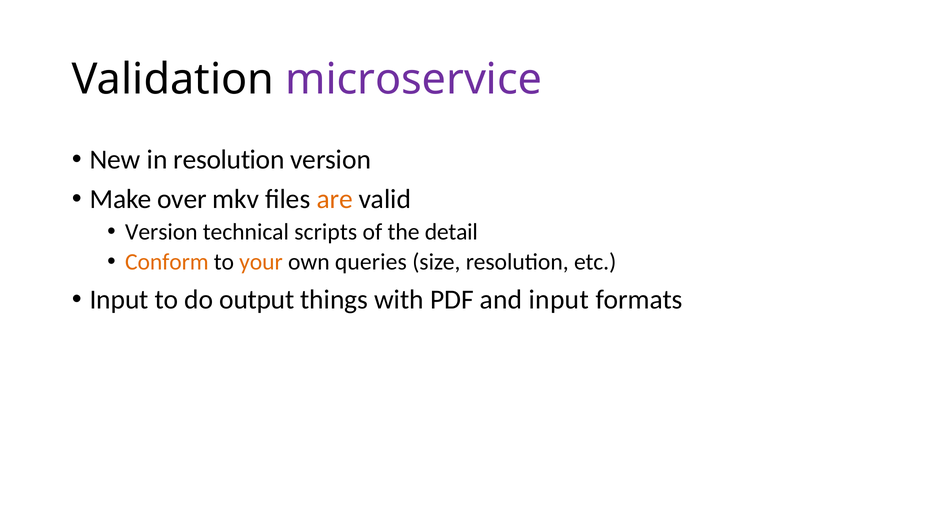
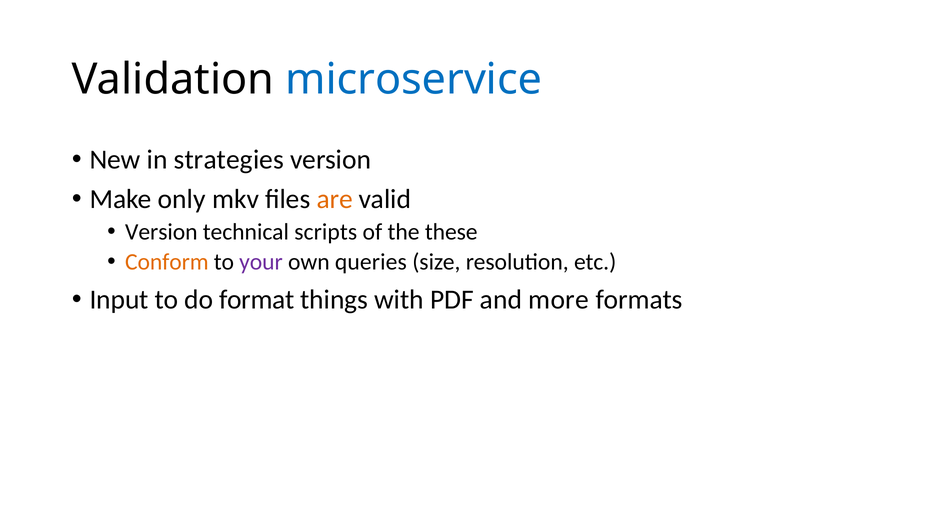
microservice colour: purple -> blue (414, 79)
in resolution: resolution -> strategies (229, 160)
over: over -> only (182, 199)
detail: detail -> these (451, 232)
your colour: orange -> purple (261, 262)
output: output -> format (257, 300)
and input: input -> more (559, 300)
